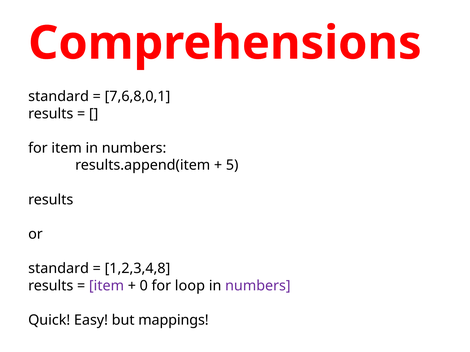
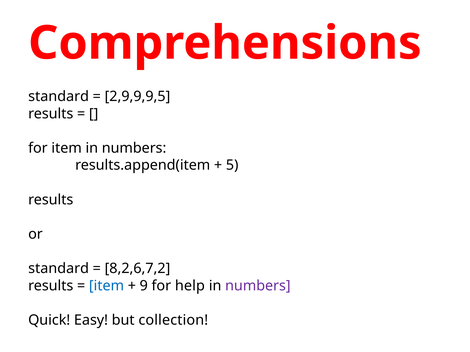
7,6,8,0,1: 7,6,8,0,1 -> 2,9,9,9,5 (137, 97)
1,2,3,4,8: 1,2,3,4,8 -> 8,2,6,7,2 (137, 269)
item colour: purple -> blue (106, 286)
0: 0 -> 9 (144, 286)
loop: loop -> help (190, 286)
mappings: mappings -> collection (173, 321)
